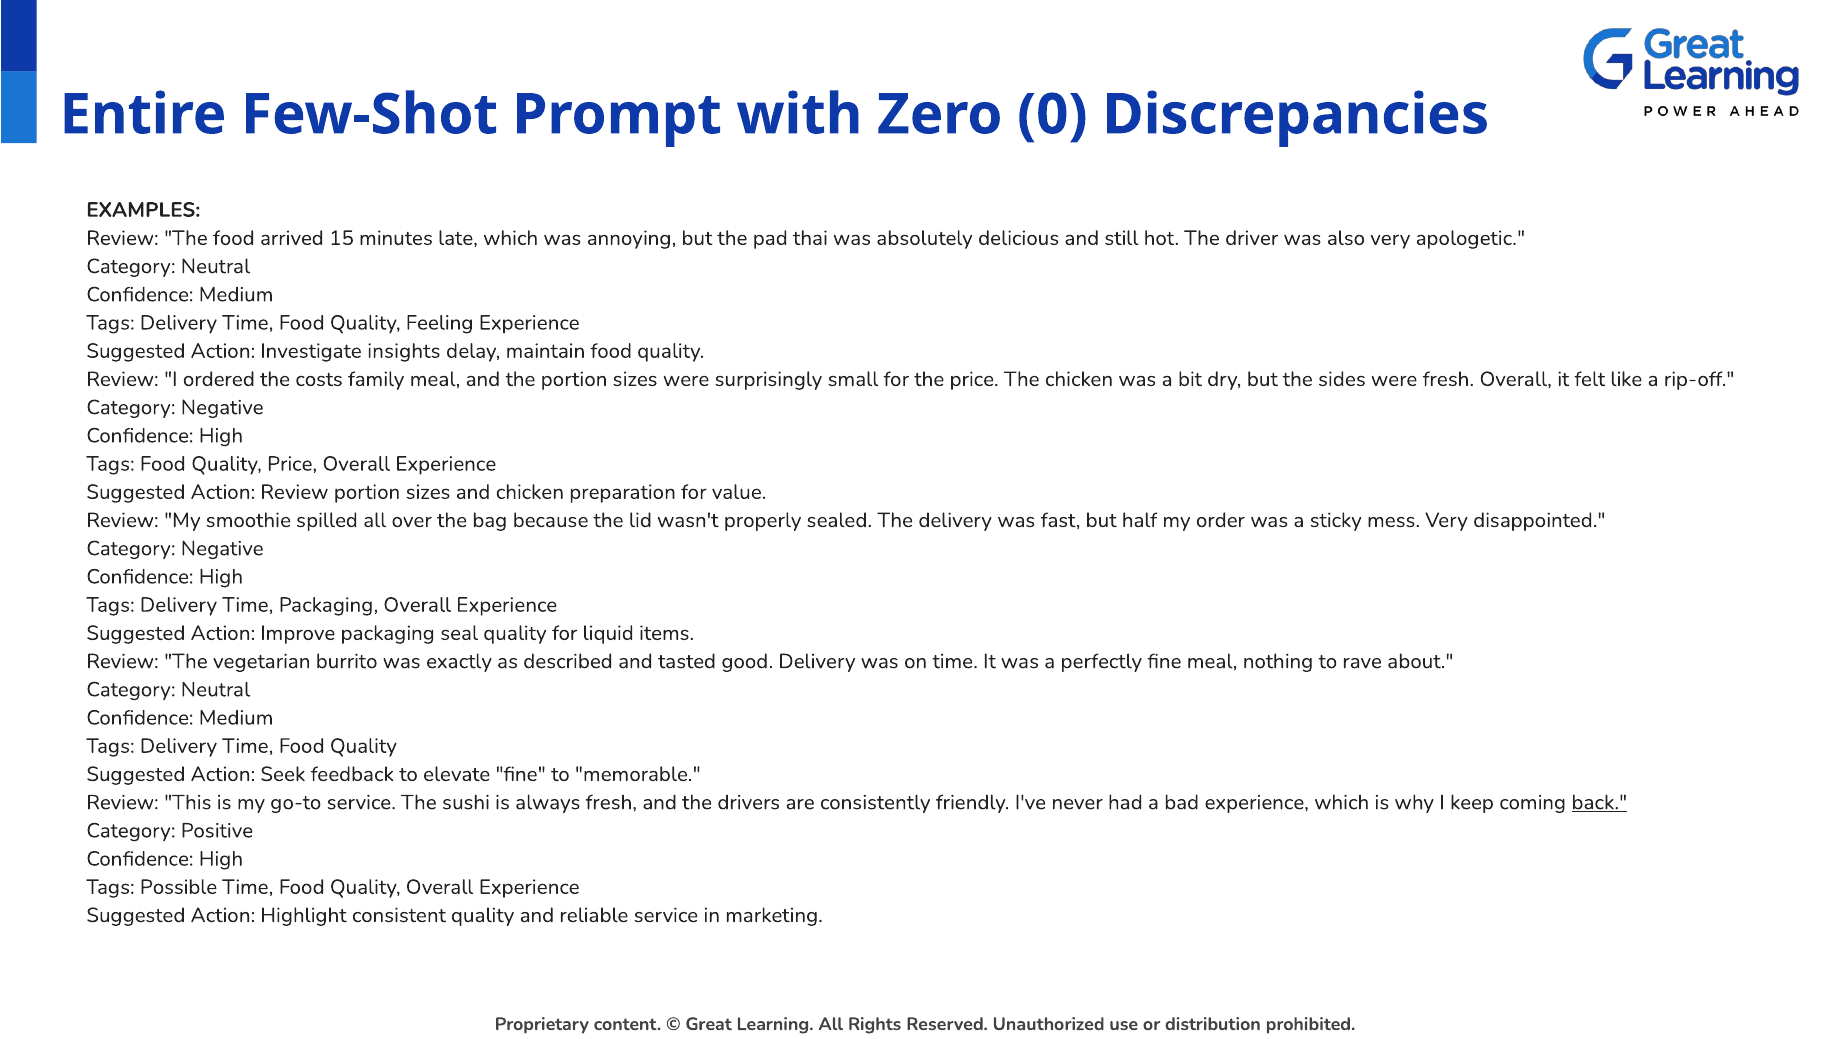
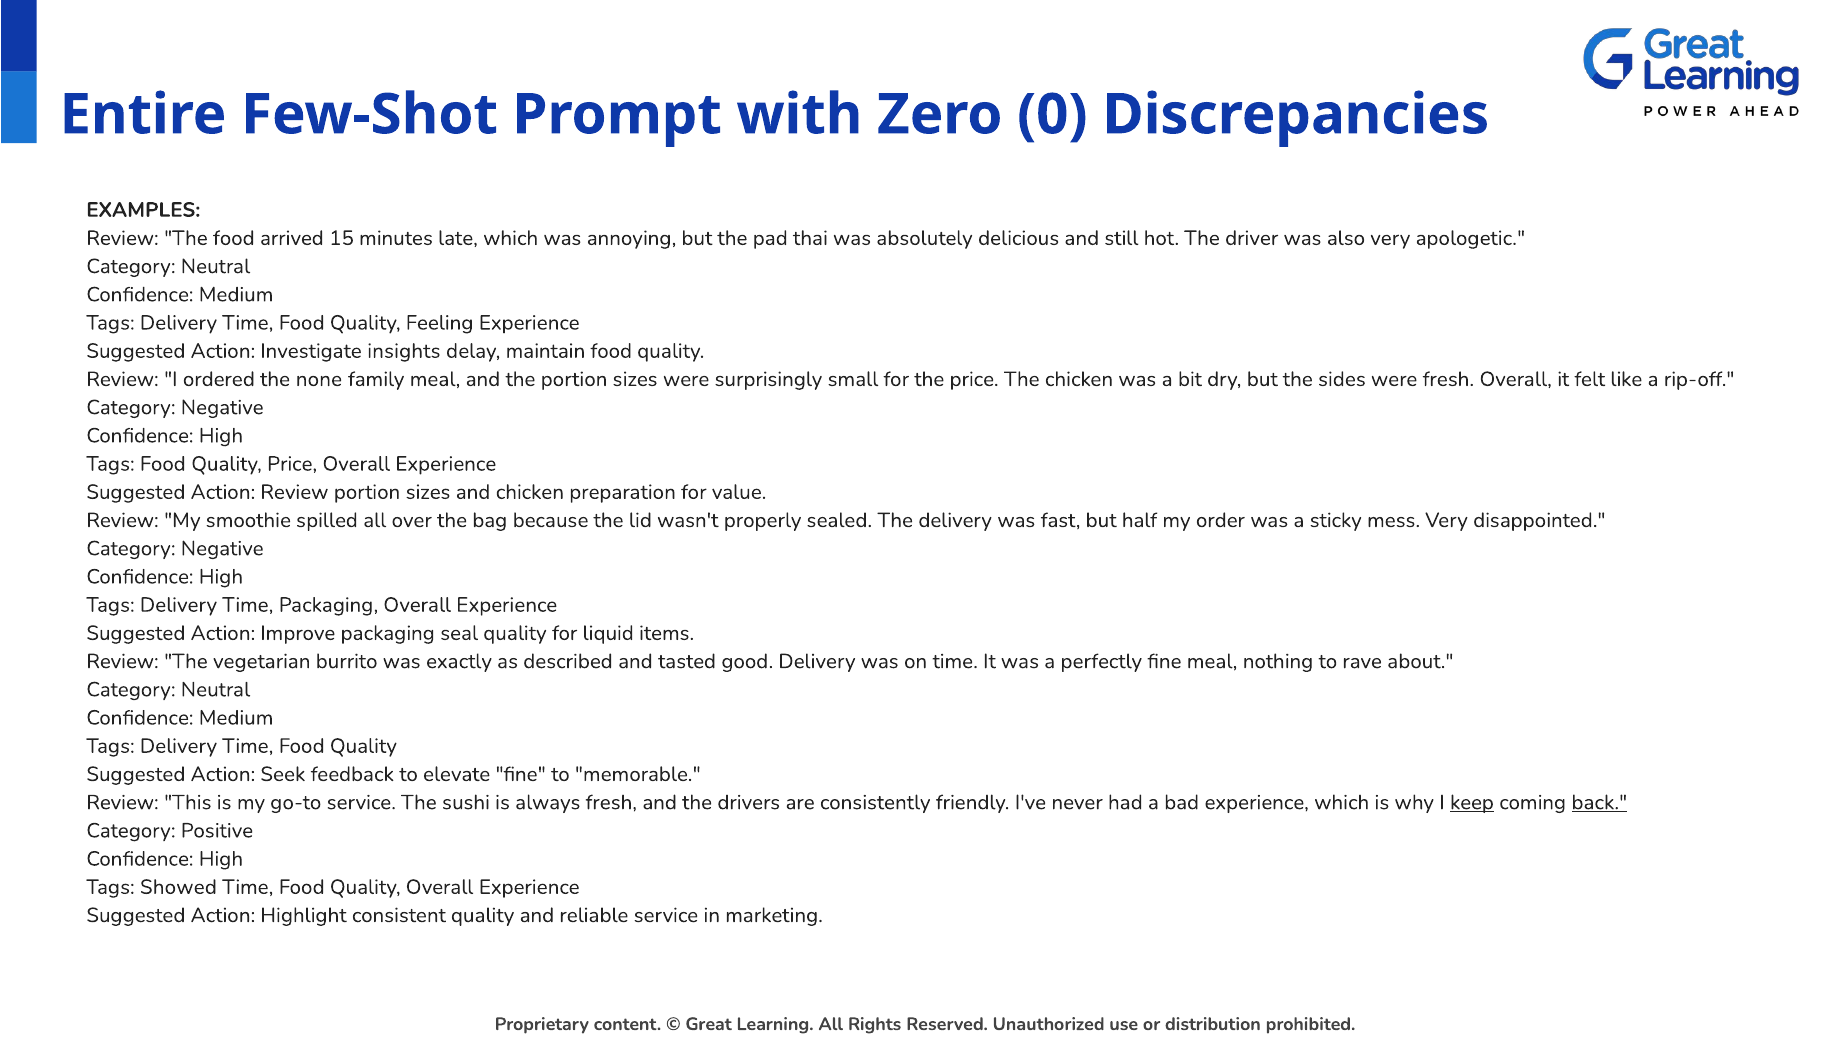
costs: costs -> none (319, 379)
keep underline: none -> present (1472, 803)
Possible: Possible -> Showed (178, 888)
